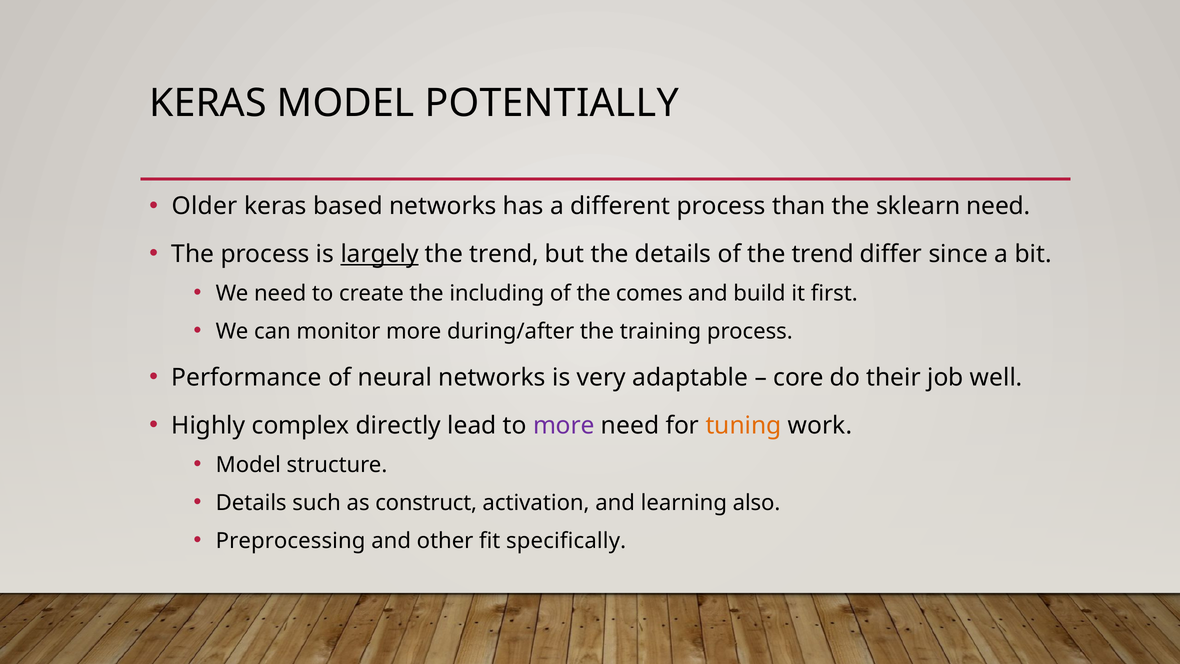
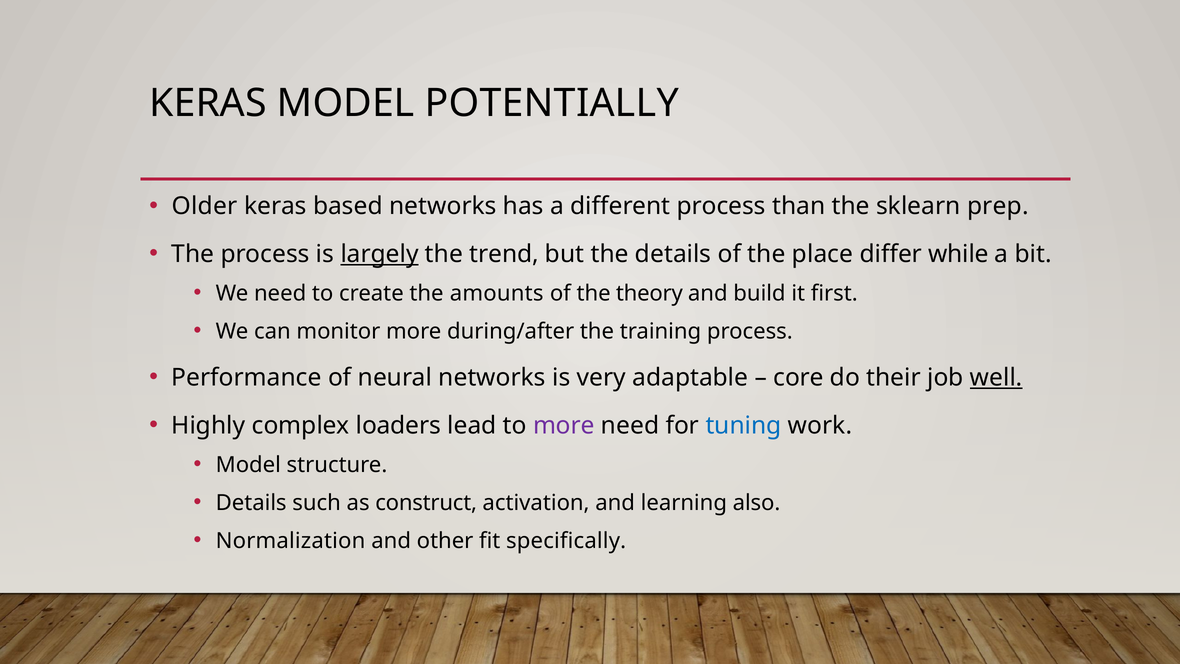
sklearn need: need -> prep (998, 206)
of the trend: trend -> place (823, 254)
since: since -> while (958, 254)
including: including -> amounts (497, 293)
comes: comes -> theory (649, 293)
well underline: none -> present (996, 378)
directly: directly -> loaders (398, 425)
tuning colour: orange -> blue (744, 425)
Preprocessing: Preprocessing -> Normalization (291, 540)
